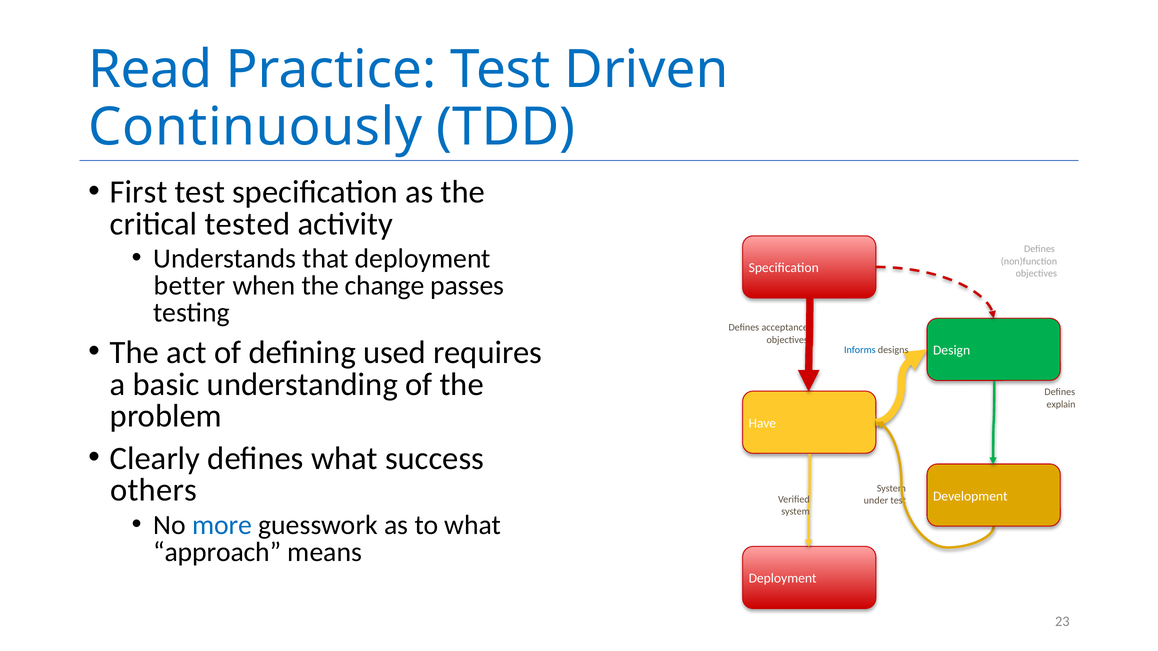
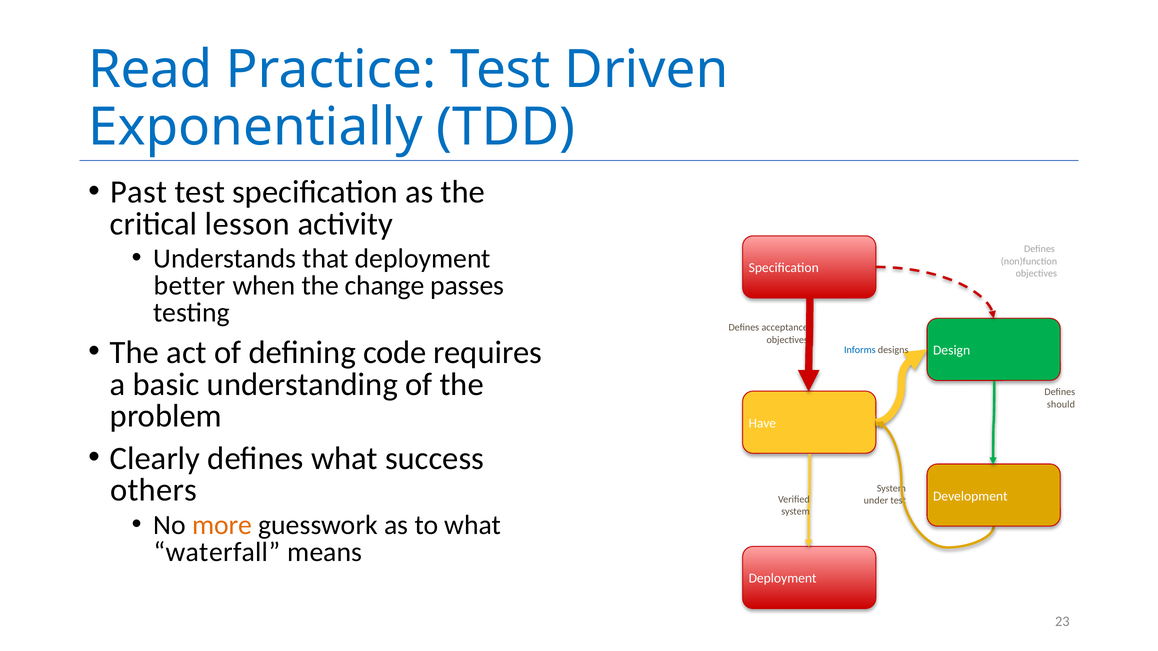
Continuously: Continuously -> Exponentially (255, 127)
First: First -> Past (139, 192)
tested: tested -> lesson (247, 224)
used: used -> code (395, 353)
explain: explain -> should (1061, 405)
more colour: blue -> orange (222, 525)
approach: approach -> waterfall (217, 552)
